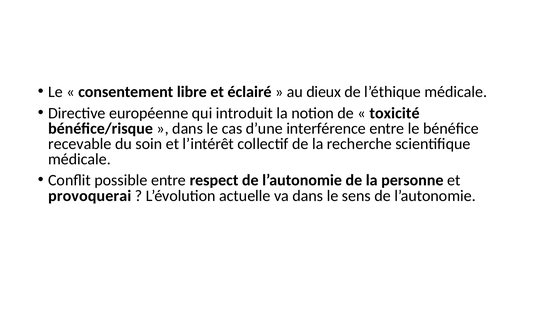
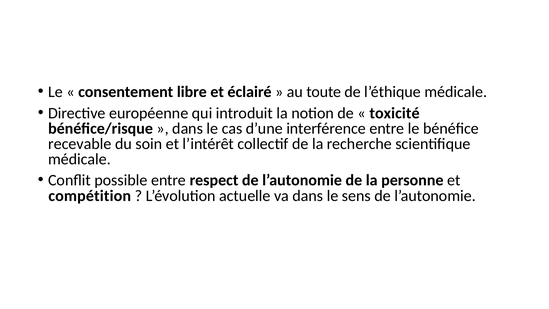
dieux: dieux -> toute (324, 92)
provoquerai: provoquerai -> compétition (90, 196)
